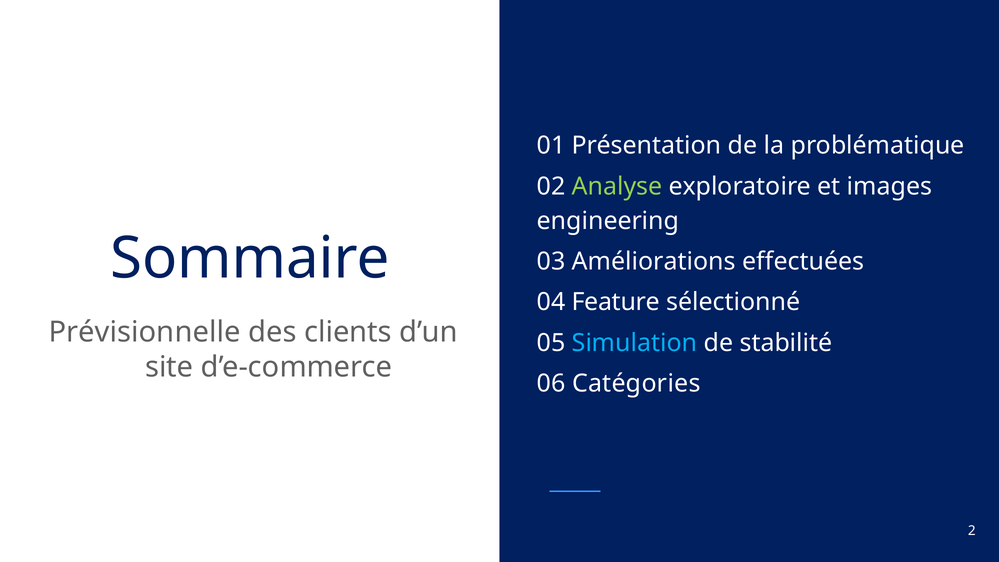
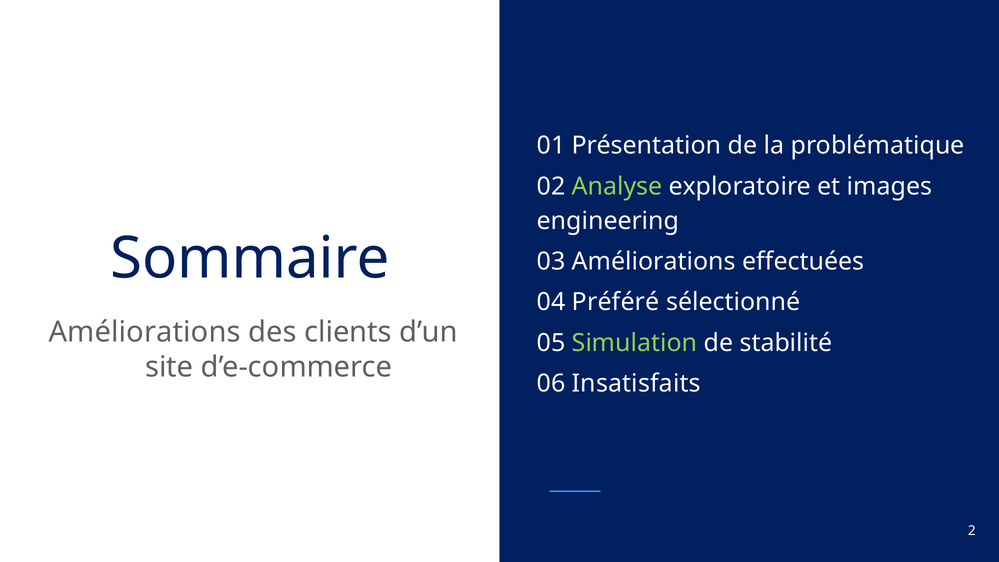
Feature: Feature -> Préféré (616, 302)
Prévisionnelle: Prévisionnelle -> Améliorations (145, 332)
Simulation colour: light blue -> light green (635, 343)
Catégories: Catégories -> Insatisfaits (636, 384)
